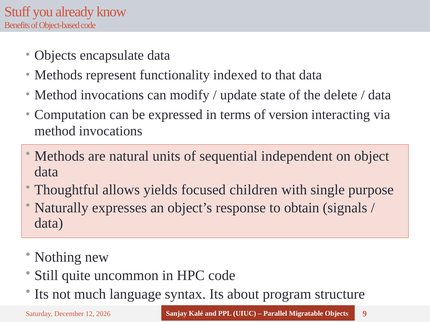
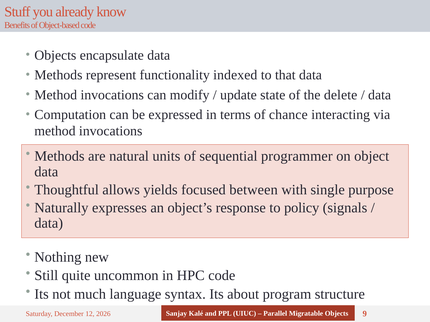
version: version -> chance (288, 115)
independent: independent -> programmer (297, 156)
children: children -> between (254, 190)
obtain: obtain -> policy (302, 208)
